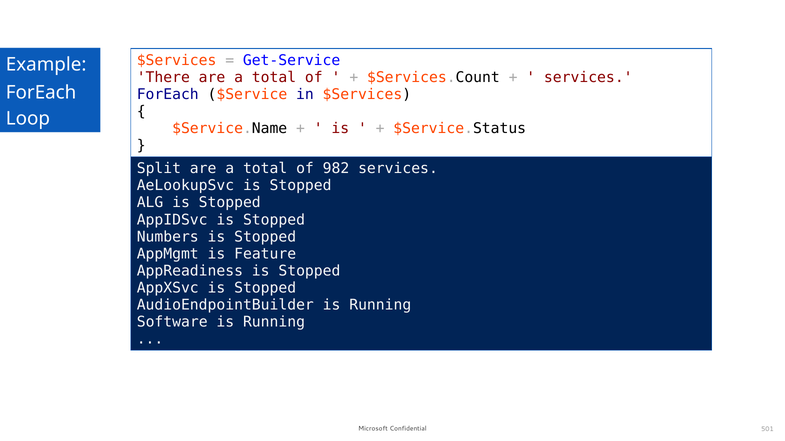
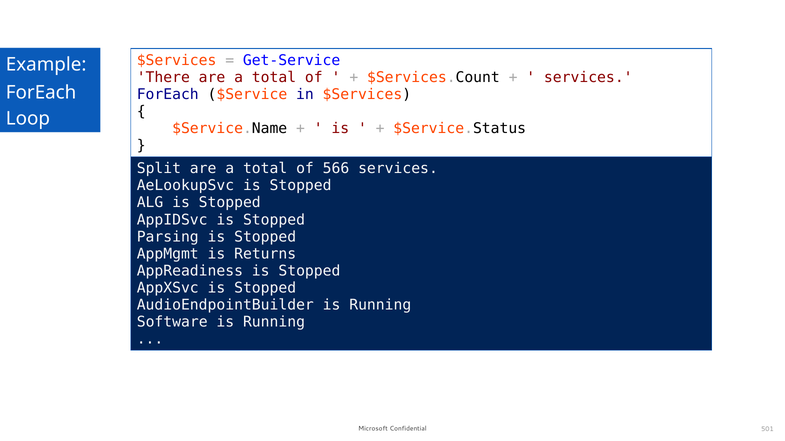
982: 982 -> 566 (336, 169)
Numbers: Numbers -> Parsing (168, 237)
Feature: Feature -> Returns (265, 254)
